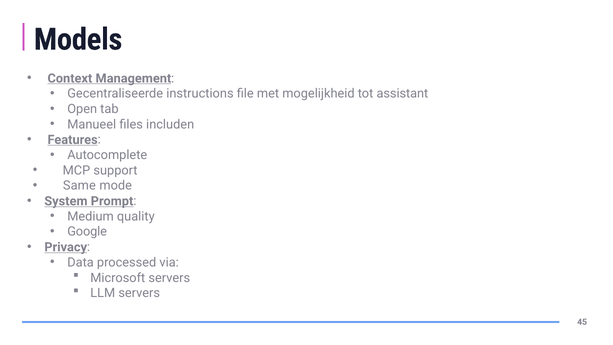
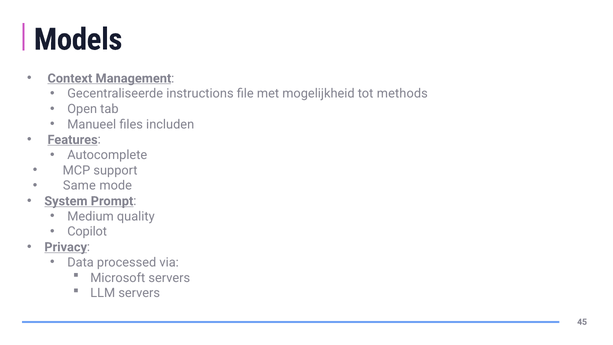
assistant: assistant -> methods (402, 94)
Google: Google -> Copilot (87, 232)
